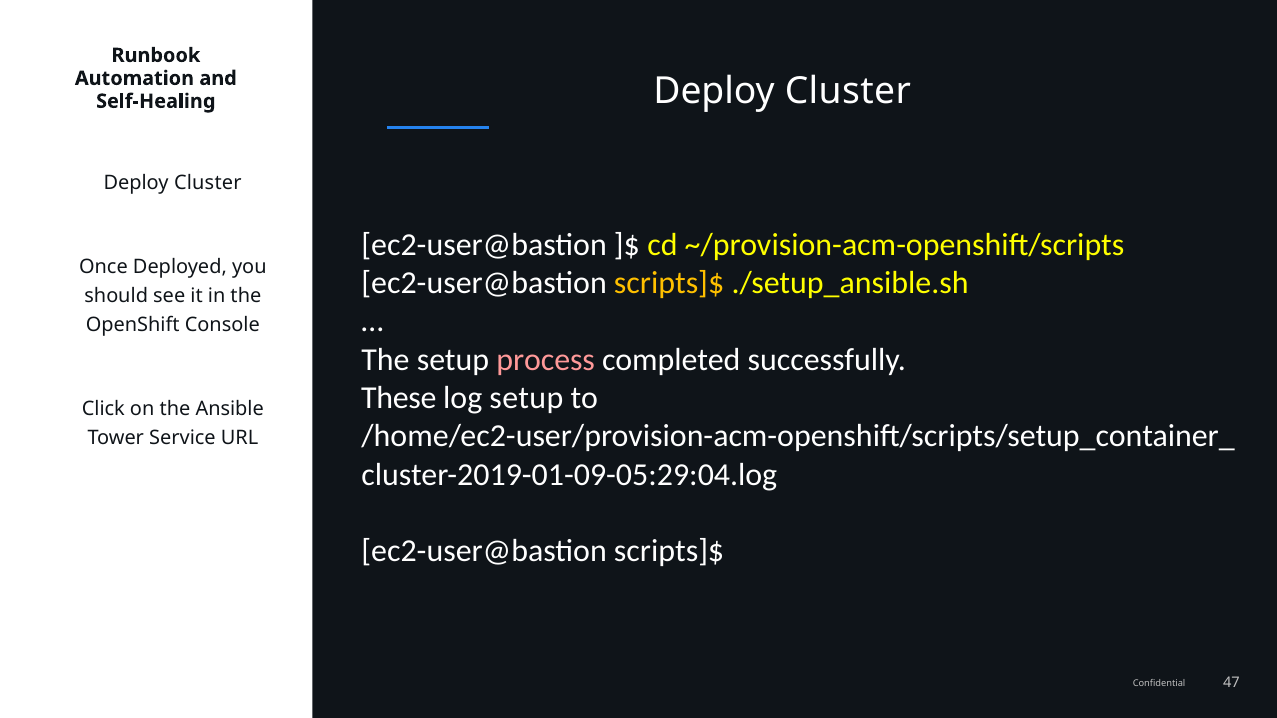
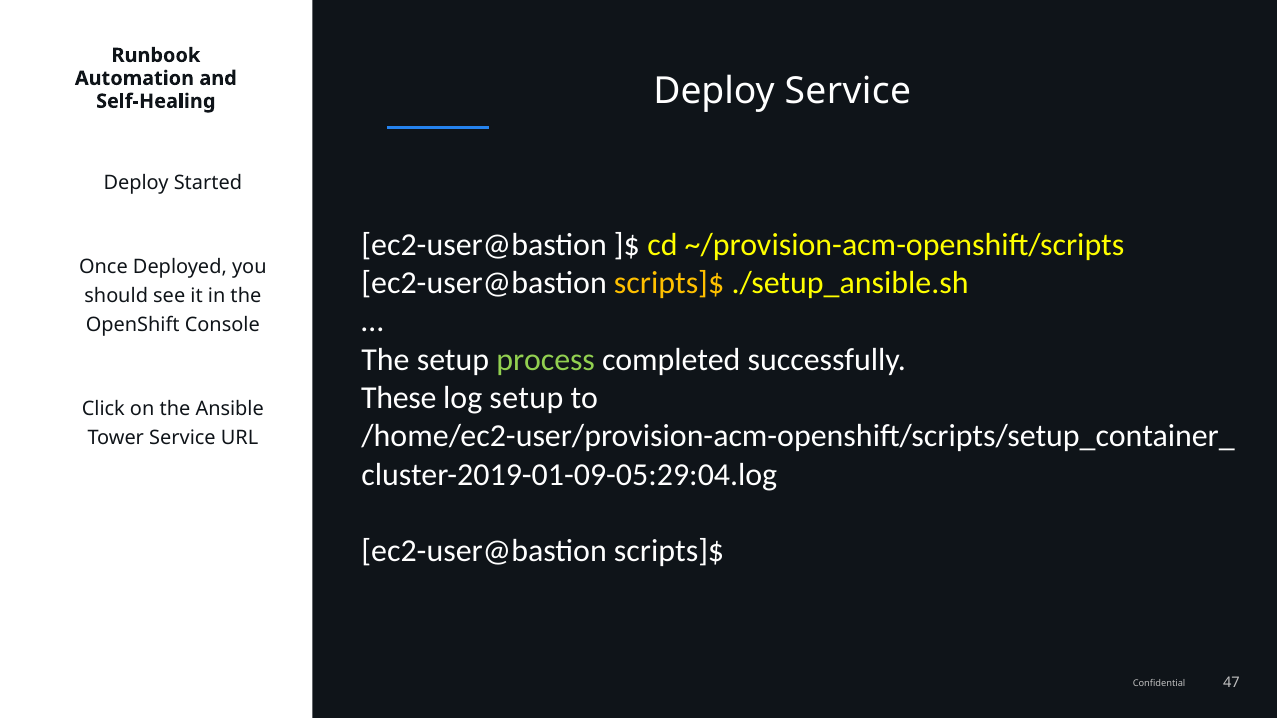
Cluster: Cluster -> Service (848, 91)
Cluster: Cluster -> Started (208, 183)
process colour: pink -> light green (546, 360)
